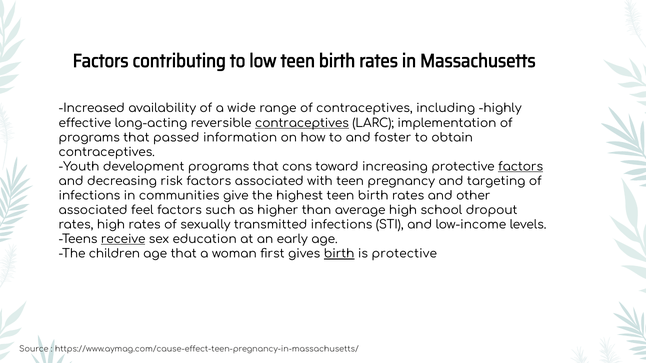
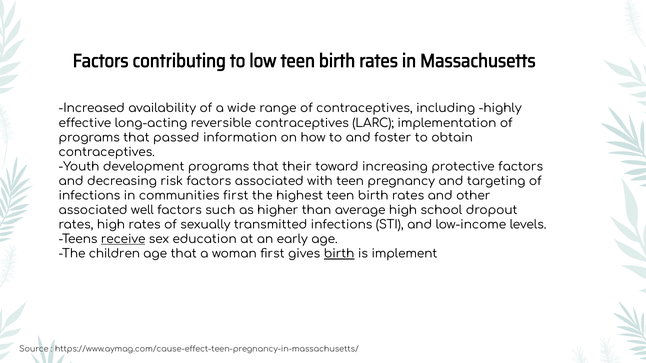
contraceptives underline: present -> none (302, 123)
cons: cons -> their (297, 167)
factors underline: present -> none (521, 167)
communities give: give -> first (236, 196)
feel: feel -> well (142, 210)
is protective: protective -> implement (404, 254)
